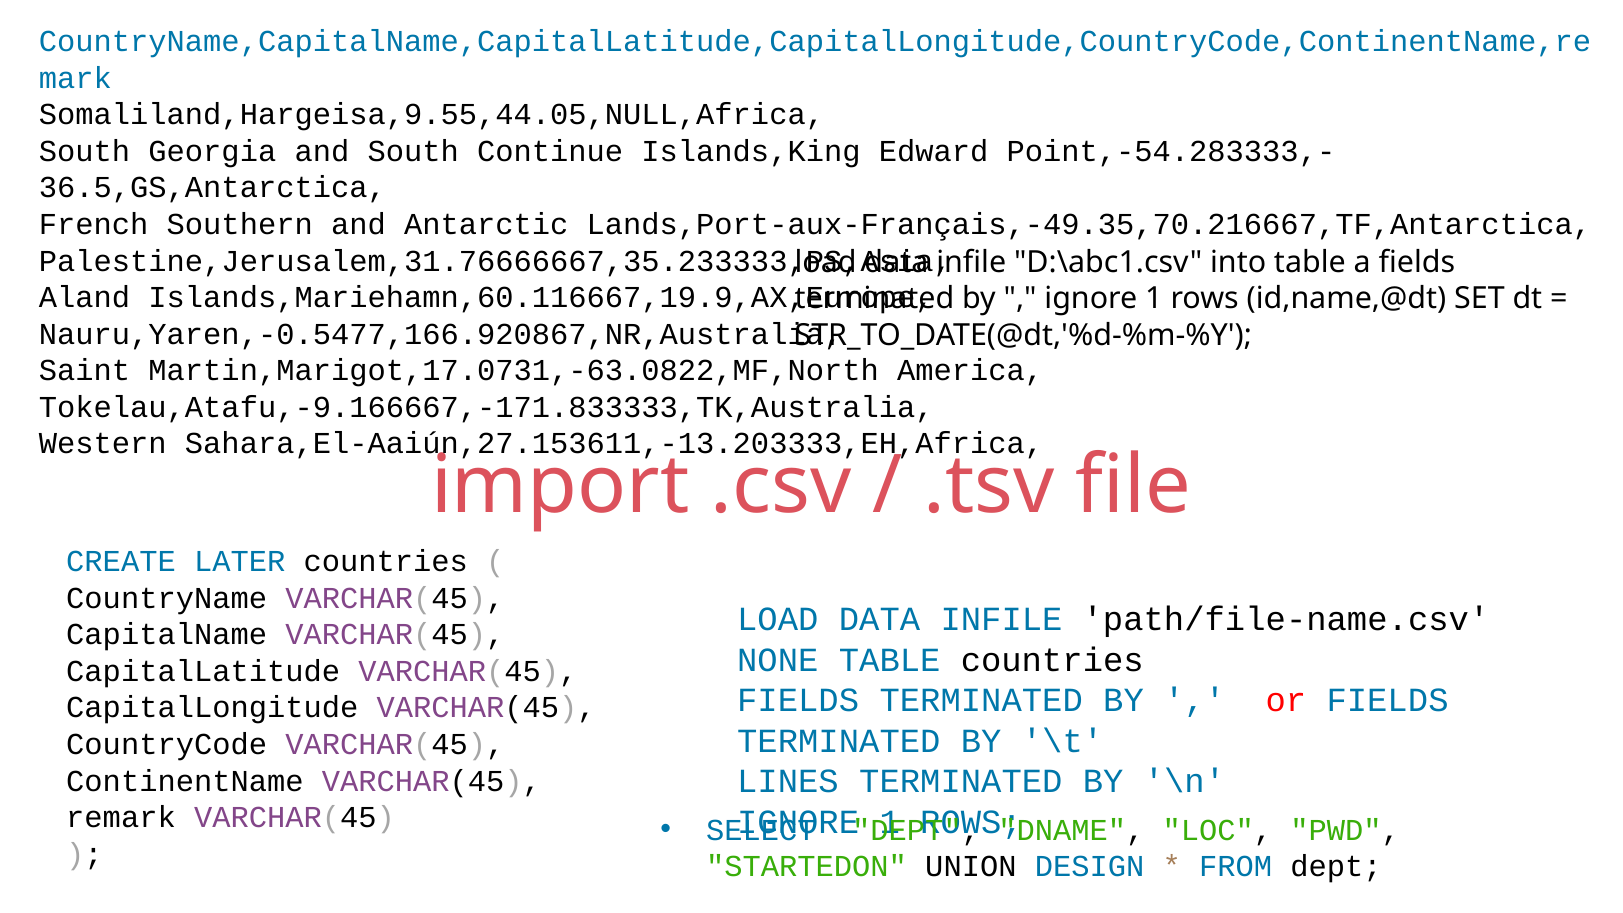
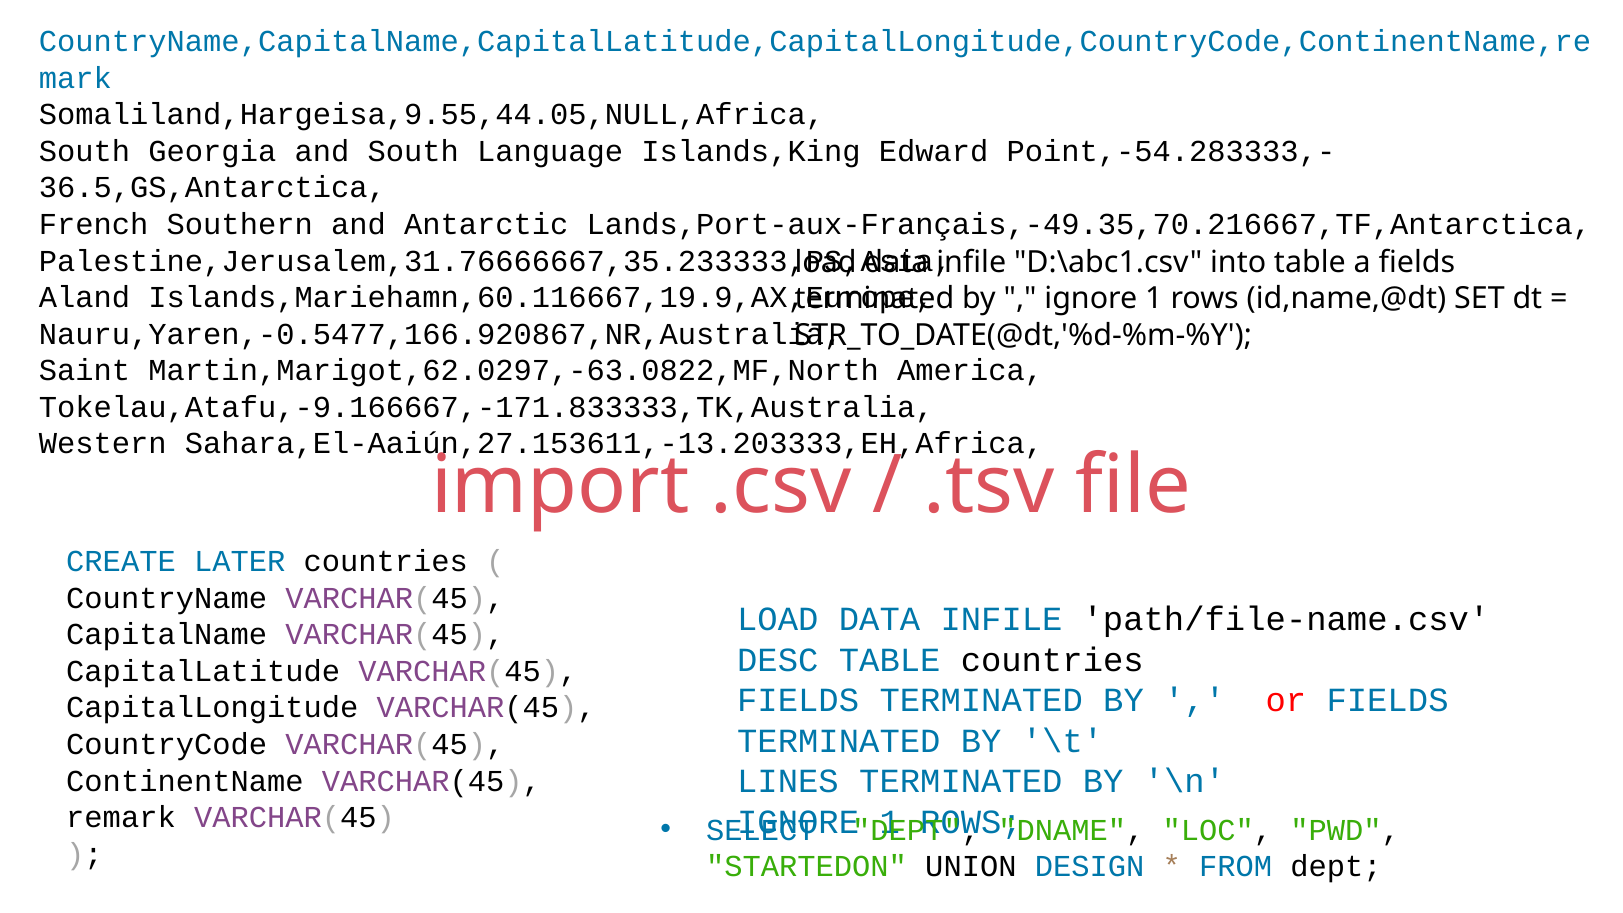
Continue: Continue -> Language (550, 151)
Martin,Marigot,17.0731,-63.0822,MF,North: Martin,Marigot,17.0731,-63.0822,MF,North -> Martin,Marigot,62.0297,-63.0822,MF,North (514, 371)
NONE: NONE -> DESC (778, 660)
